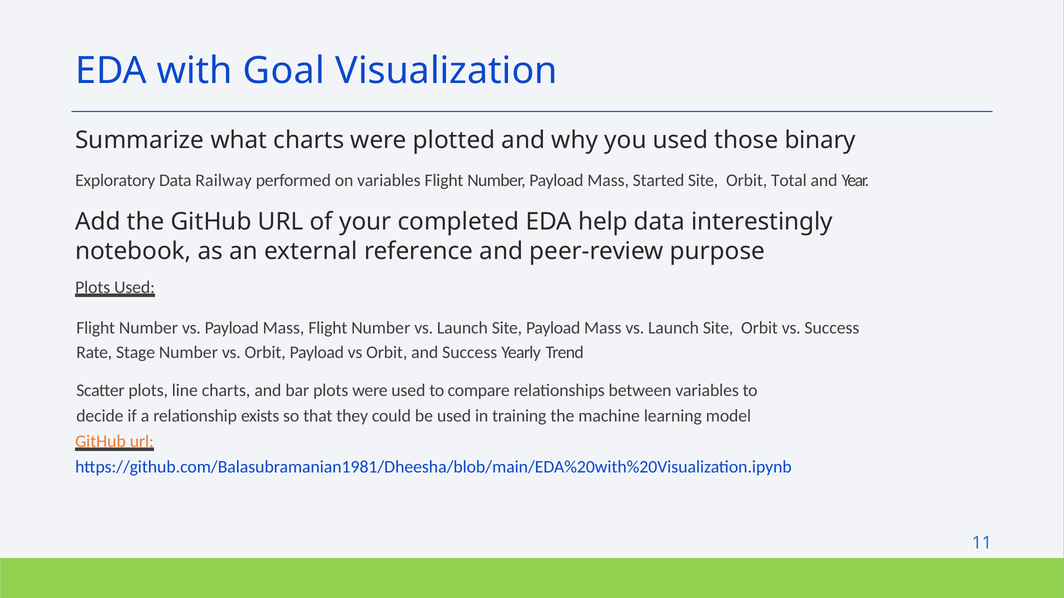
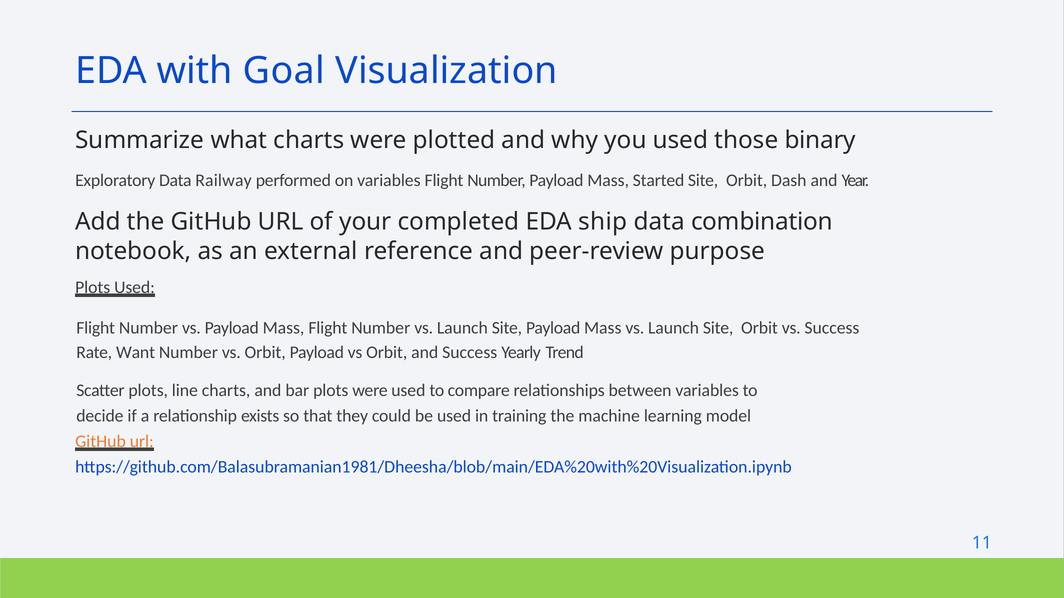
Total: Total -> Dash (789, 181)
help: help -> ship (603, 222)
interestingly: interestingly -> combination (762, 222)
Stage: Stage -> Want (136, 353)
